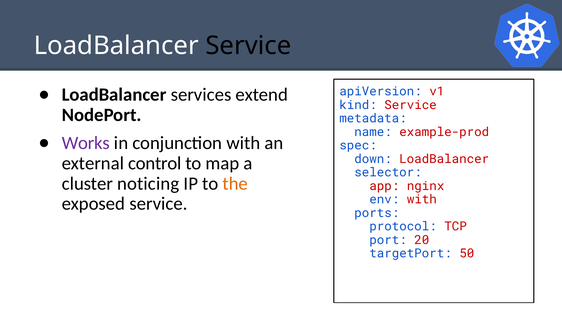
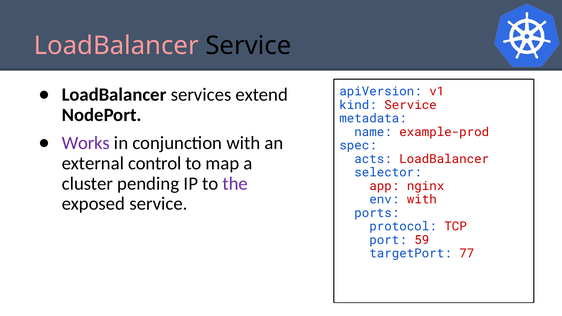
LoadBalancer colour: white -> pink (116, 46)
down: down -> acts (373, 159)
noticing: noticing -> pending (148, 184)
the colour: orange -> purple (235, 184)
20: 20 -> 59 (422, 240)
50: 50 -> 77 (467, 254)
